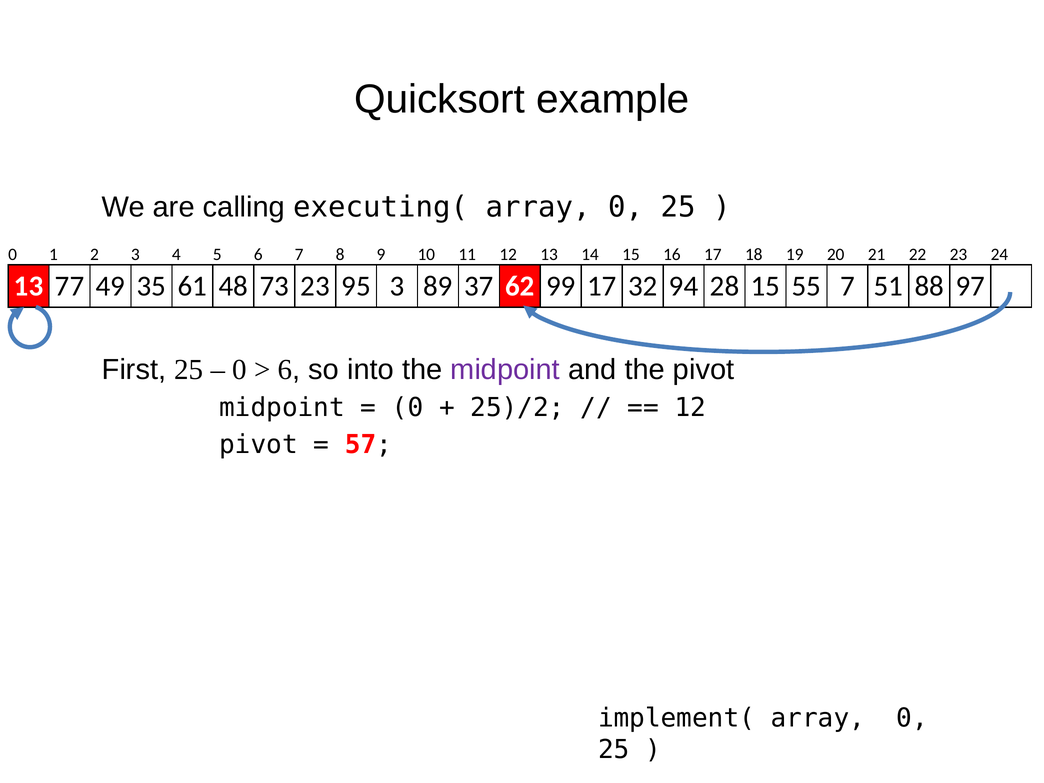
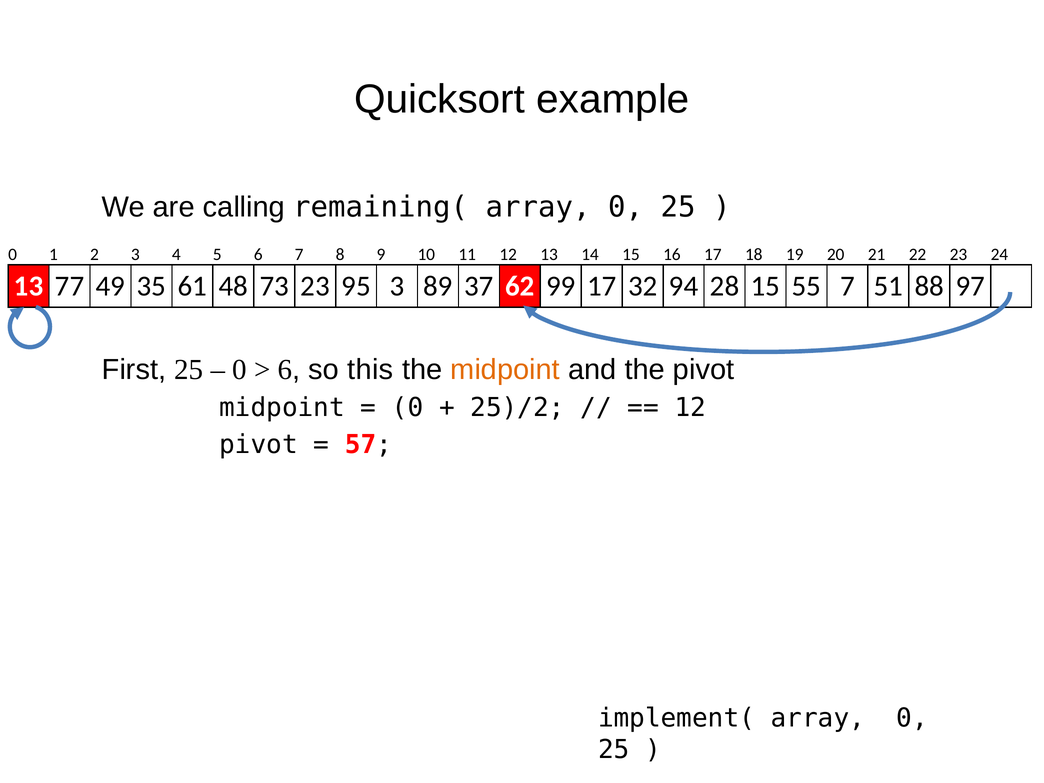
executing(: executing( -> remaining( (381, 207)
into: into -> this (370, 370)
midpoint colour: purple -> orange (505, 370)
